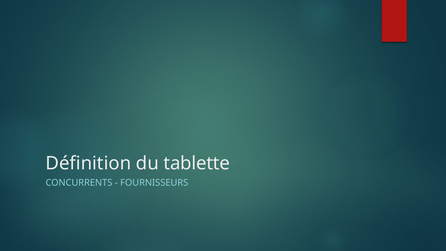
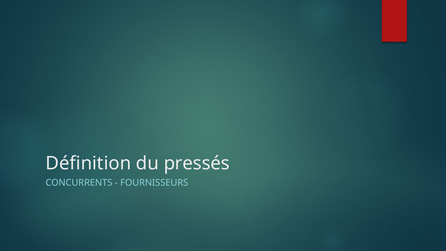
tablette: tablette -> pressés (197, 163)
